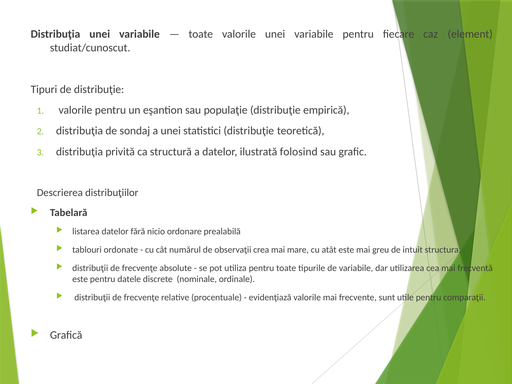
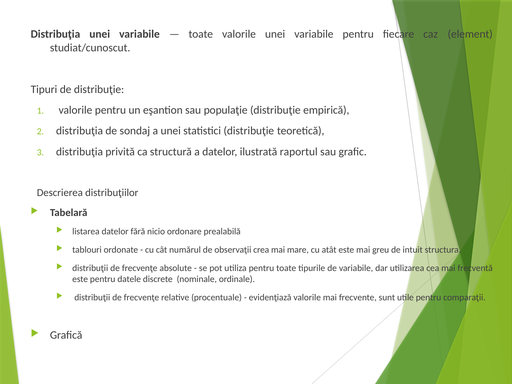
folosind: folosind -> raportul (299, 152)
